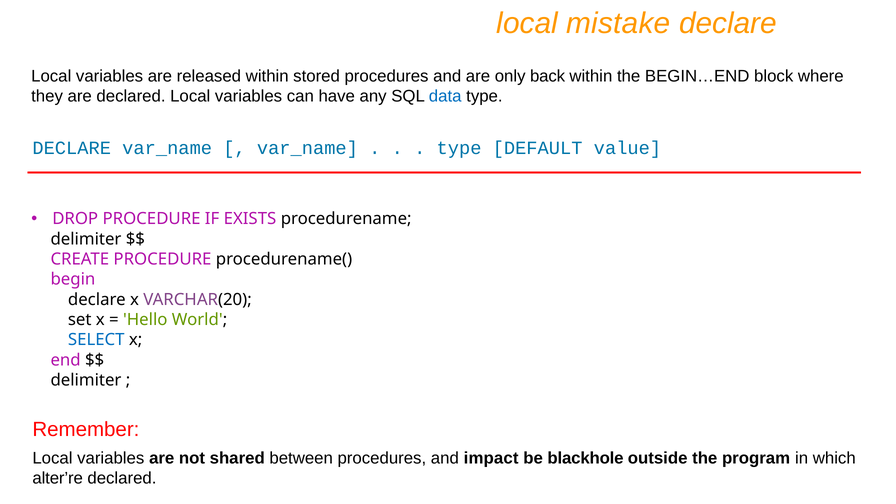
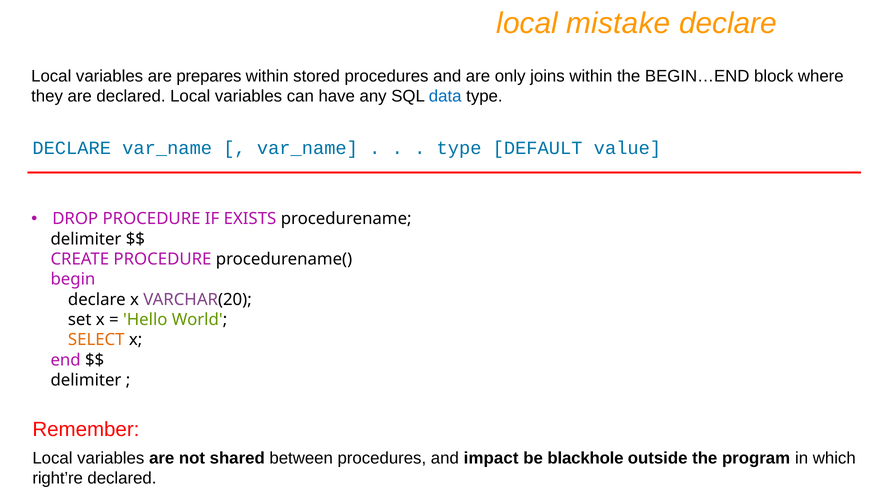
released: released -> prepares (209, 76)
back: back -> joins (547, 76)
SELECT colour: blue -> orange (96, 340)
alter’re: alter’re -> right’re (58, 478)
